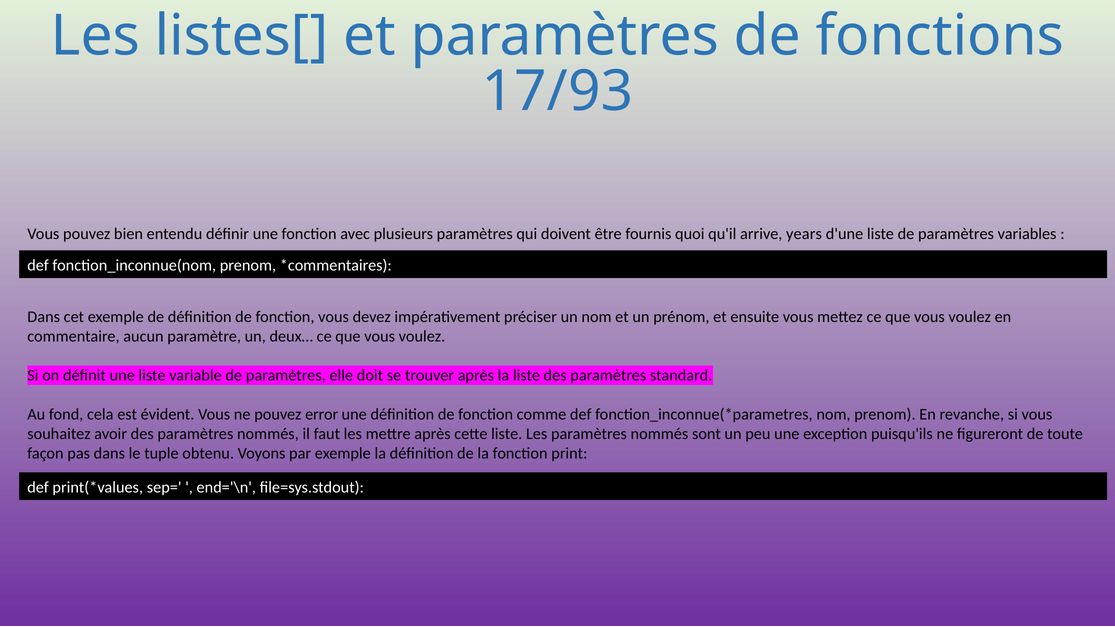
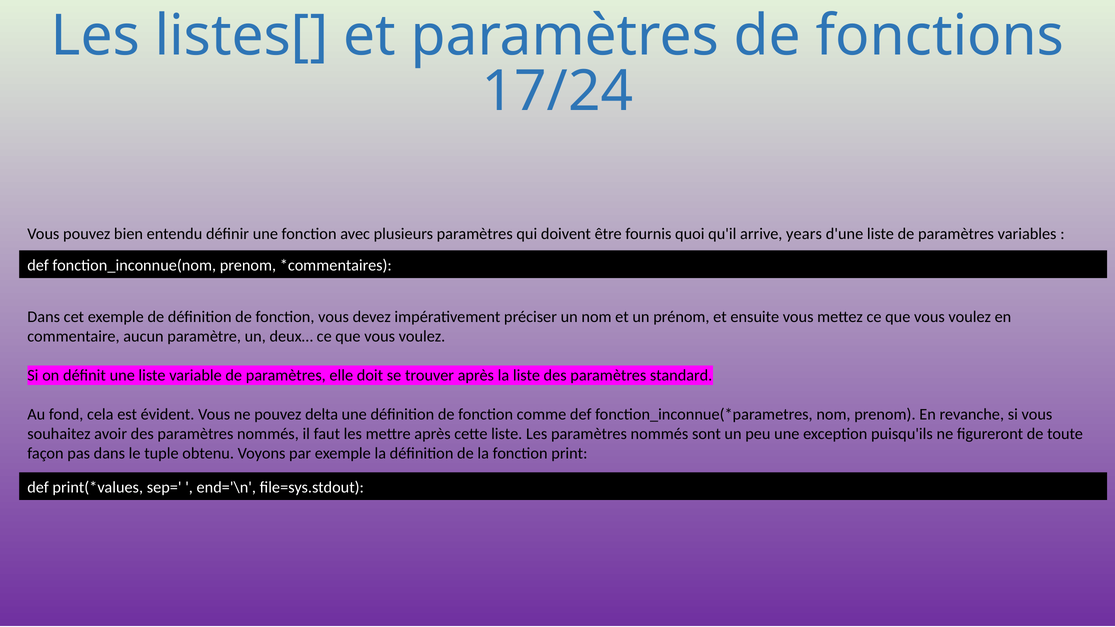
17/93: 17/93 -> 17/24 (558, 91)
error: error -> delta (322, 415)
